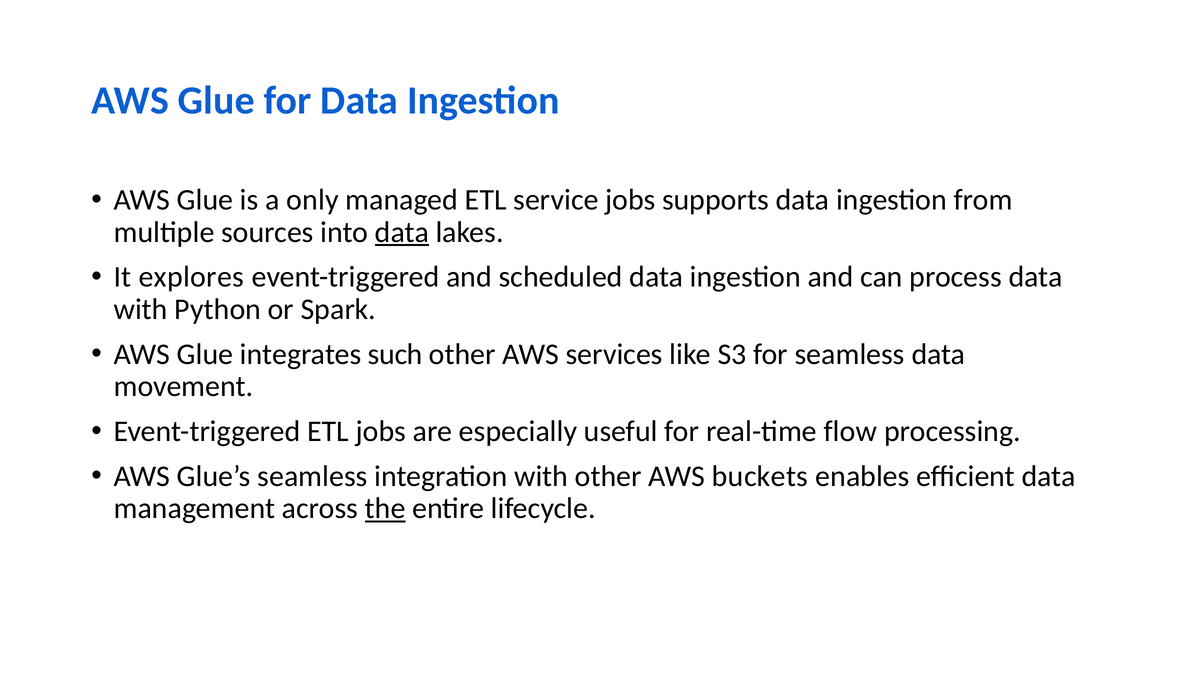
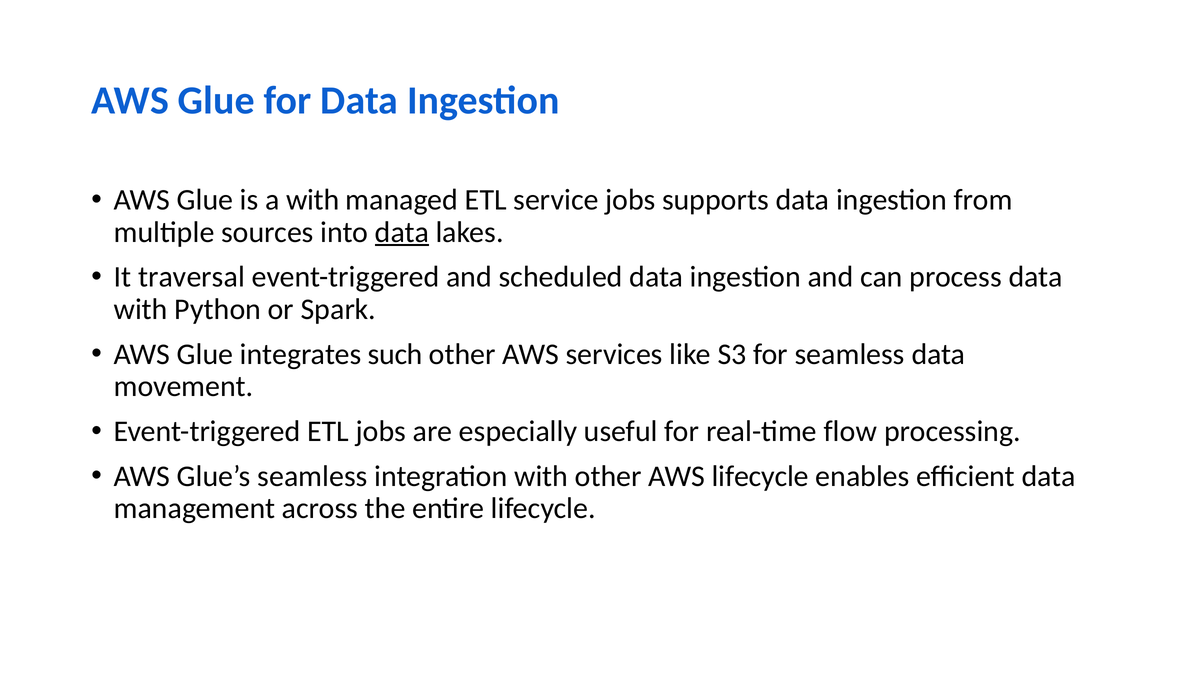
a only: only -> with (313, 200)
explores: explores -> traversal (191, 277)
AWS buckets: buckets -> lifecycle (760, 476)
the underline: present -> none (385, 508)
